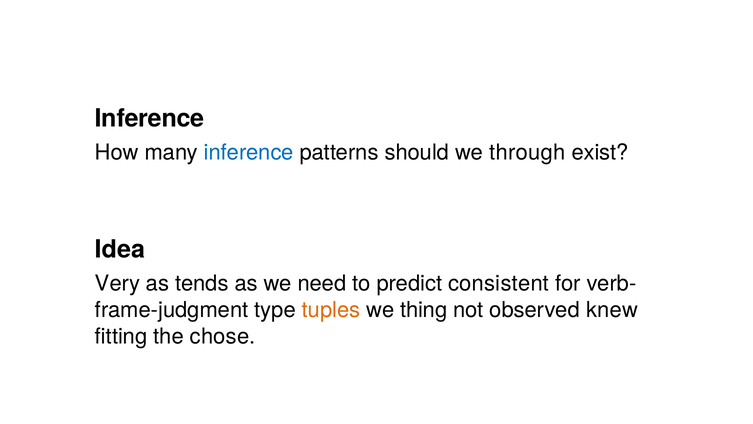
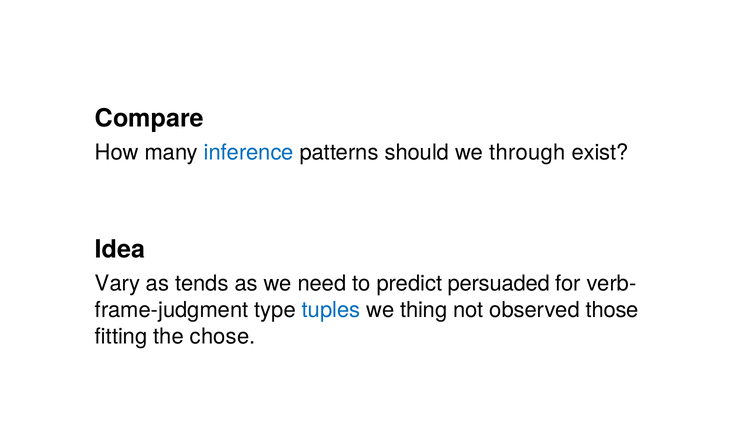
Inference: Inference -> Compare (149, 118)
Very: Very -> Vary (117, 283)
consistent: consistent -> persuaded (499, 283)
tuples colour: orange -> blue (331, 310)
knew: knew -> those (612, 310)
